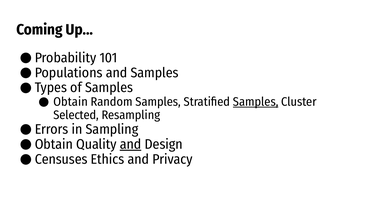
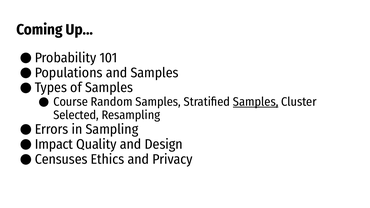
Obtain: Obtain -> Course (71, 102)
Obtain: Obtain -> Impact (54, 144)
and underline: present -> none (131, 144)
